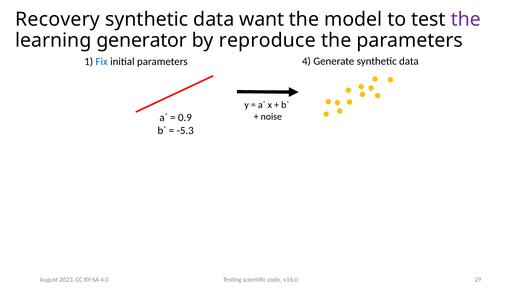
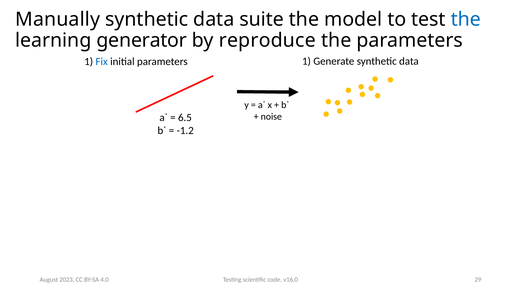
Recovery: Recovery -> Manually (58, 19)
want: want -> suite (262, 19)
the colour: purple -> blue (466, 19)
parameters 4: 4 -> 1 (306, 61)
0.9: 0.9 -> 6.5 (185, 118)
-5.3: -5.3 -> -1.2 (185, 131)
